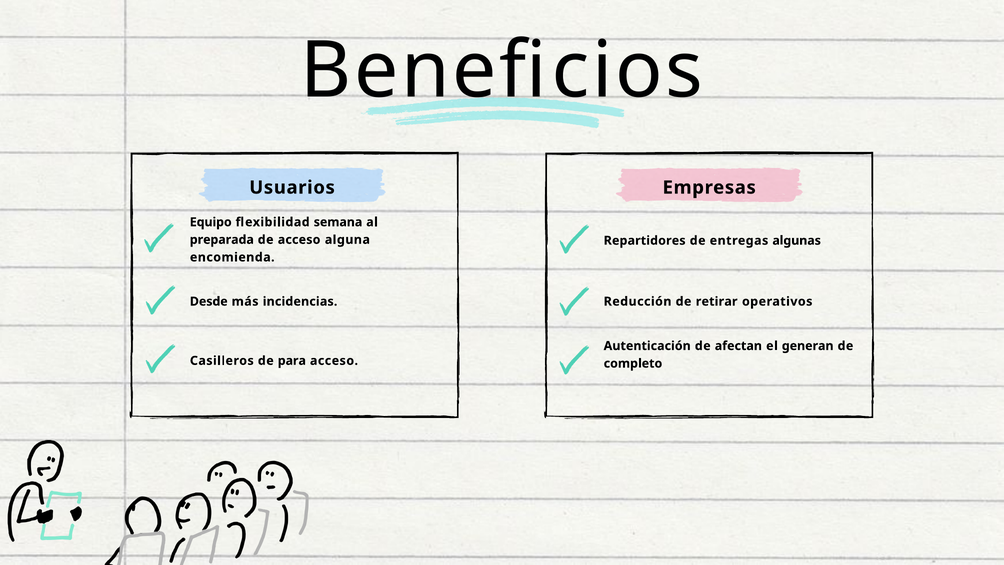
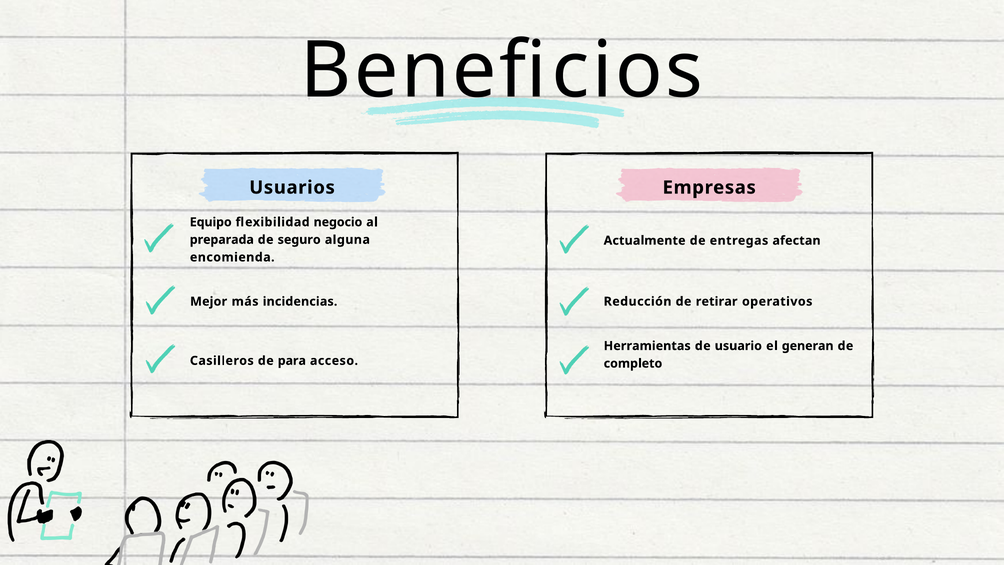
semana: semana -> negocio (338, 222)
de acceso: acceso -> seguro (299, 240)
Repartidores: Repartidores -> Actualmente (645, 240)
algunas: algunas -> afectan (797, 240)
Desde: Desde -> Mejor (209, 301)
Autenticación: Autenticación -> Herramientas (647, 346)
afectan: afectan -> usuario (738, 346)
